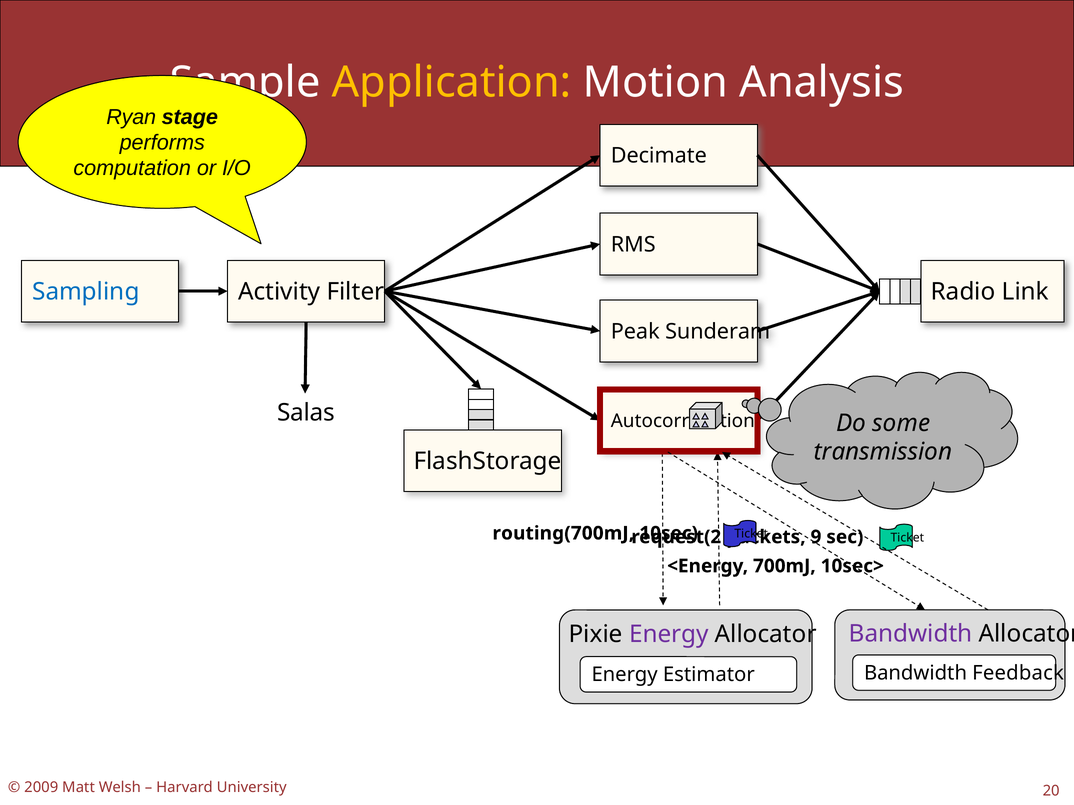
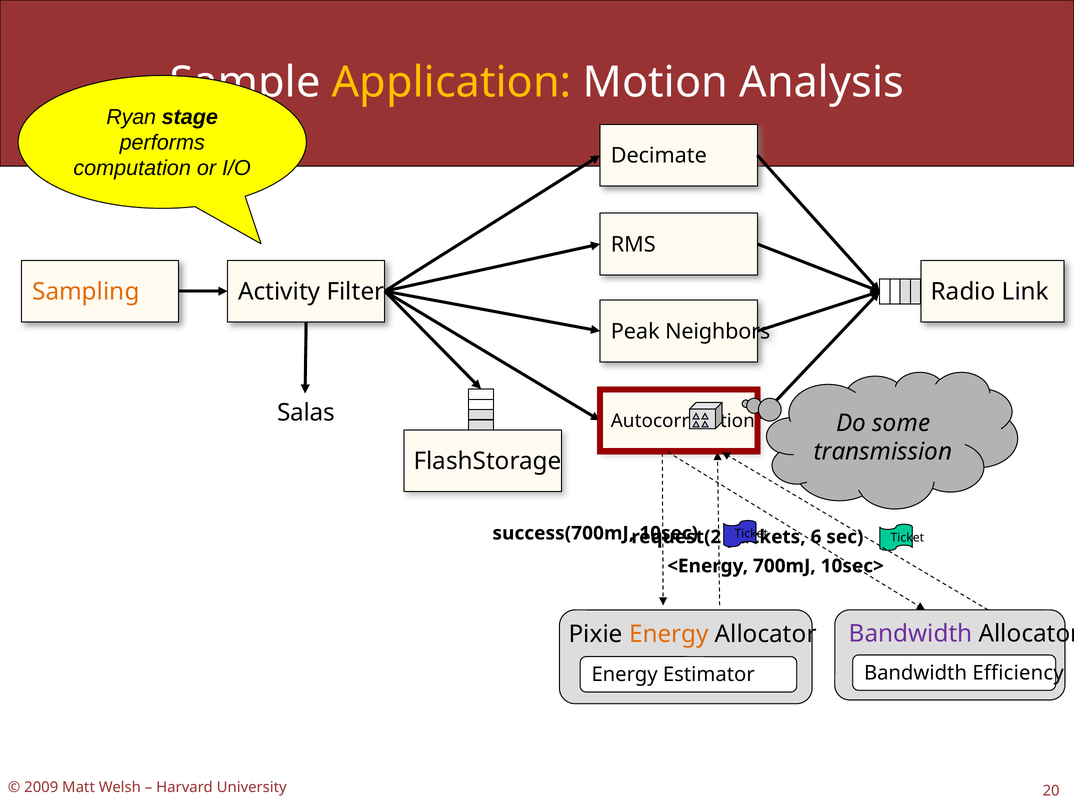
Sampling colour: blue -> orange (86, 292)
Sunderam: Sunderam -> Neighbors (718, 332)
routing(700mJ: routing(700mJ -> success(700mJ (563, 534)
9: 9 -> 6 (816, 537)
Energy colour: purple -> orange (669, 634)
Feedback: Feedback -> Efficiency (1018, 673)
